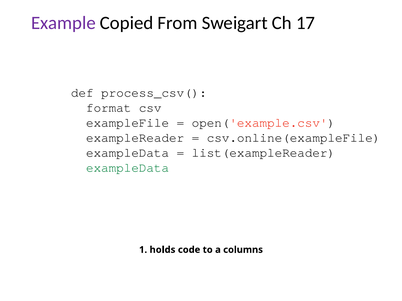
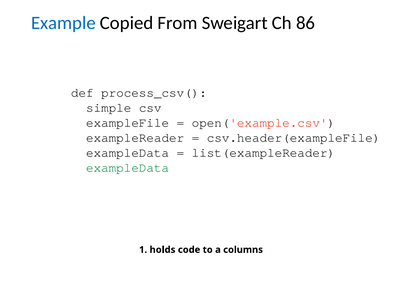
Example colour: purple -> blue (63, 23)
17: 17 -> 86 (306, 23)
format: format -> simple (109, 108)
csv.online(exampleFile: csv.online(exampleFile -> csv.header(exampleFile (294, 138)
